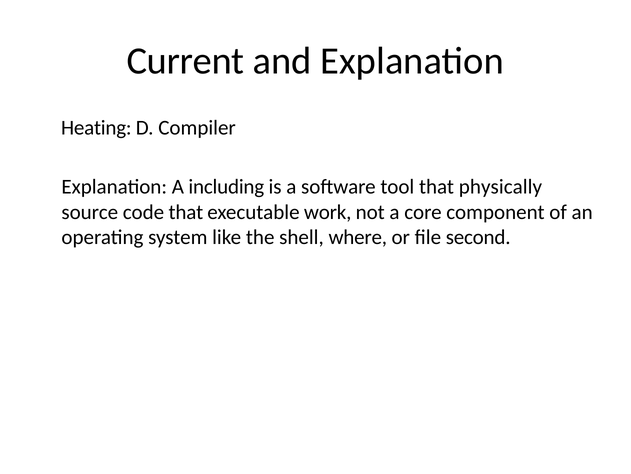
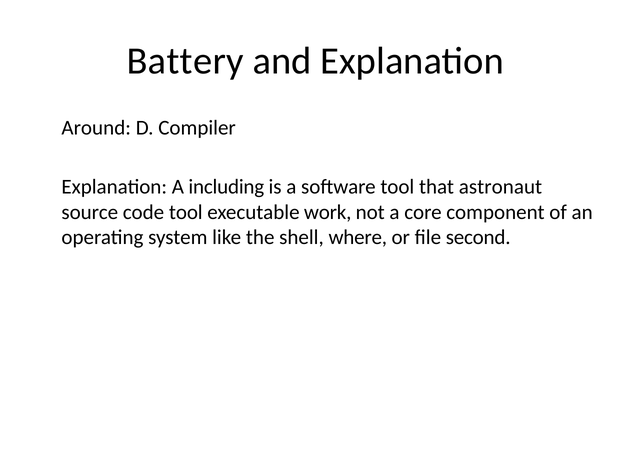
Current: Current -> Battery (185, 61)
Heating: Heating -> Around (96, 128)
physically: physically -> astronaut (500, 187)
code that: that -> tool (186, 212)
